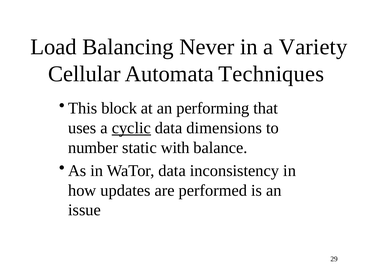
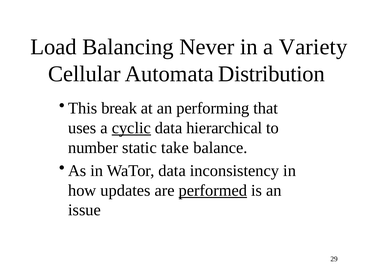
Techniques: Techniques -> Distribution (272, 74)
block: block -> break (119, 108)
dimensions: dimensions -> hierarchical (224, 128)
with: with -> take (175, 148)
performed underline: none -> present (213, 190)
